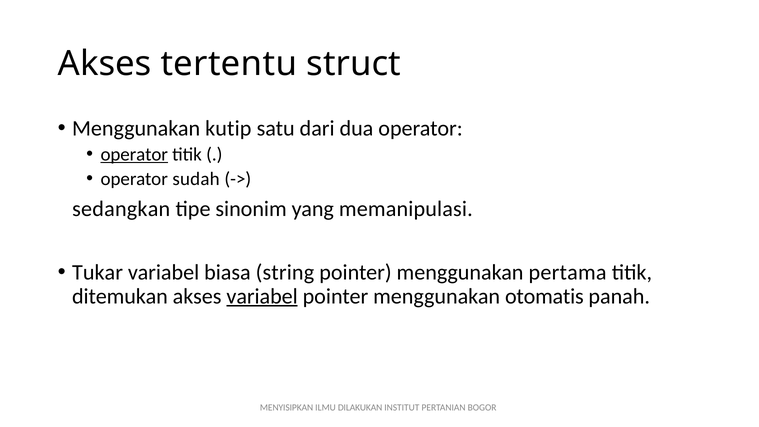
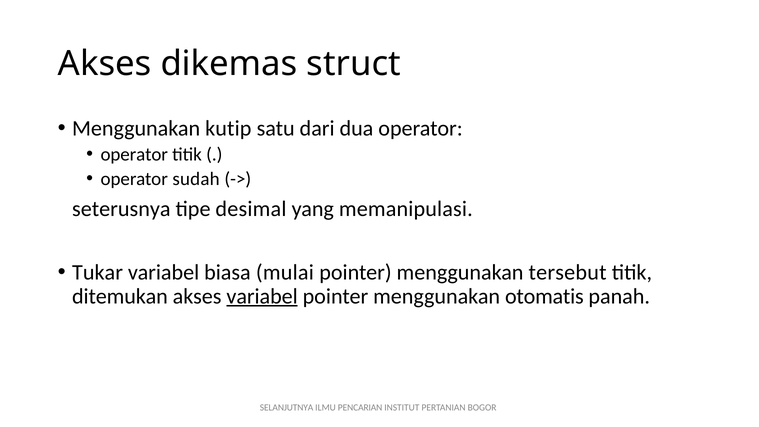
tertentu: tertentu -> dikemas (229, 64)
operator underline: present -> none (134, 154)
sedangkan: sedangkan -> seterusnya (121, 209)
sinonim: sinonim -> desimal (251, 209)
string: string -> mulai (285, 272)
pertama: pertama -> tersebut (568, 272)
MENYISIPKAN: MENYISIPKAN -> SELANJUTNYA (287, 408)
DILAKUKAN: DILAKUKAN -> PENCARIAN (360, 408)
